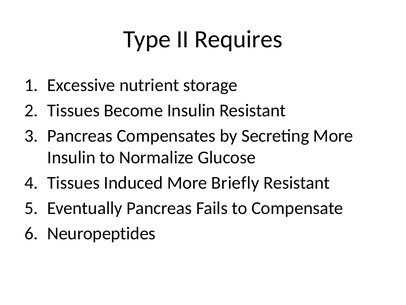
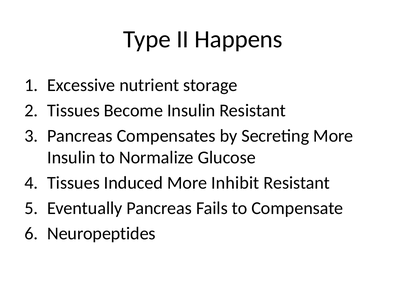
Requires: Requires -> Happens (239, 39)
Briefly: Briefly -> Inhibit (235, 183)
